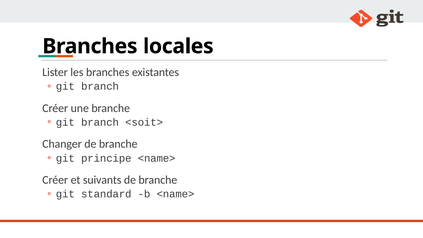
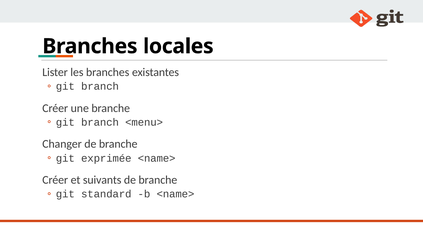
<soit>: <soit> -> <menu> (144, 122)
principe: principe -> exprimée (106, 158)
